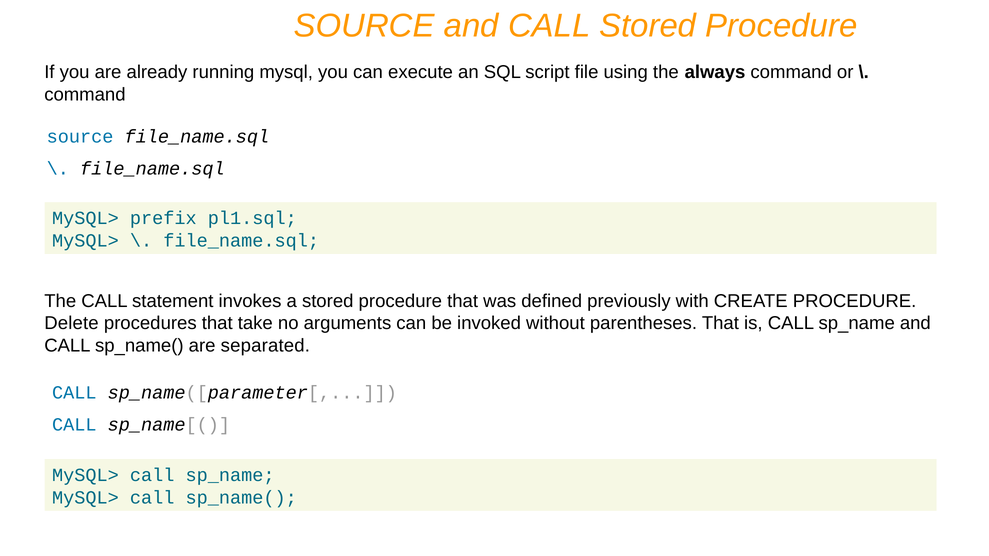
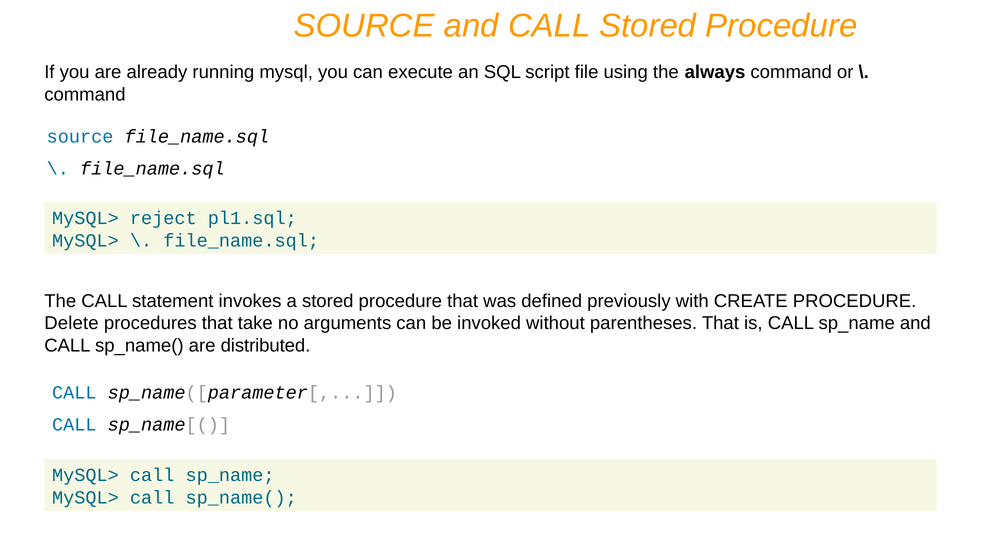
prefix: prefix -> reject (163, 218)
separated: separated -> distributed (265, 346)
